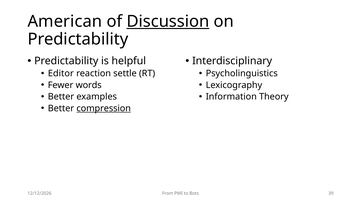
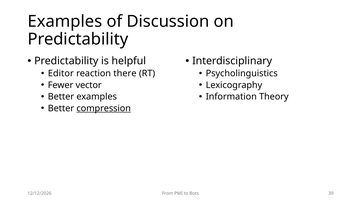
American: American -> Examples (65, 21)
Discussion underline: present -> none (168, 21)
settle: settle -> there (125, 73)
words: words -> vector (89, 85)
